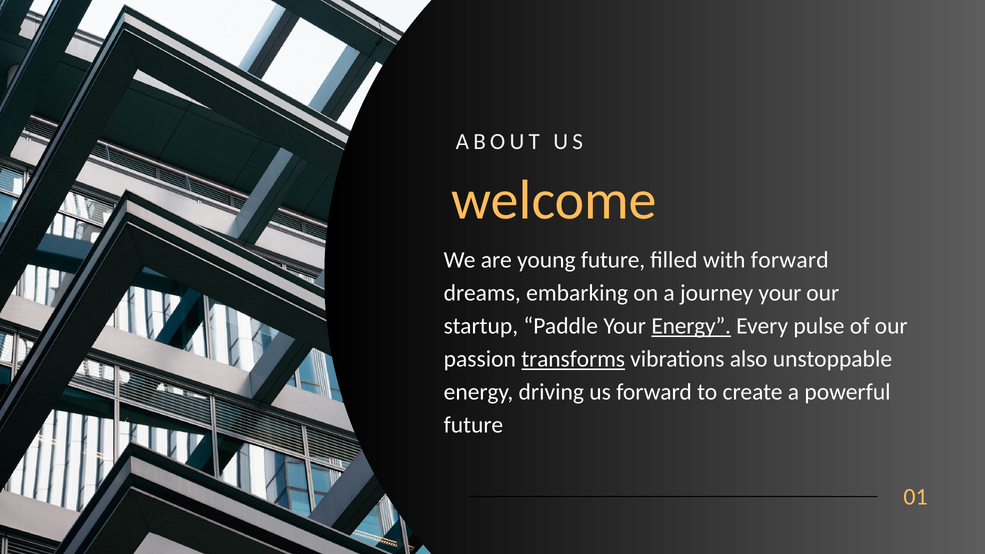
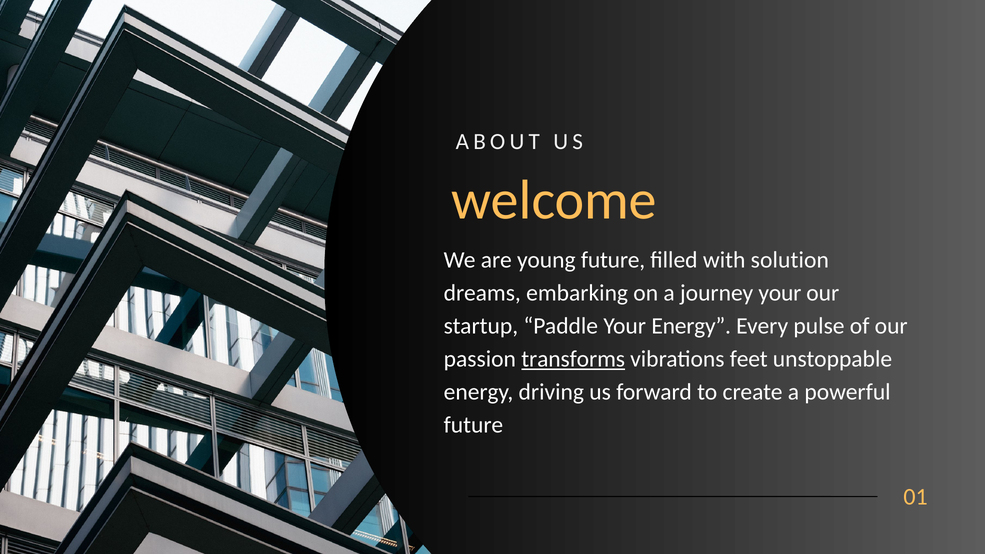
with forward: forward -> solution (790, 260)
Energy underline: present -> none (691, 326)
also: also -> feet (749, 359)
